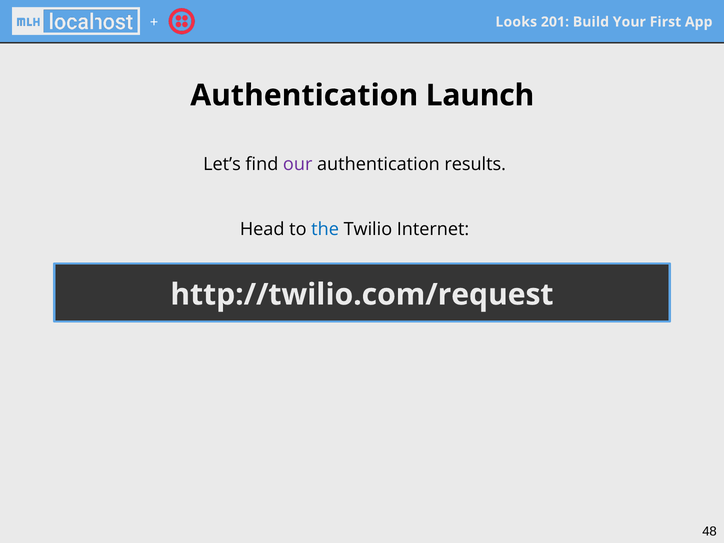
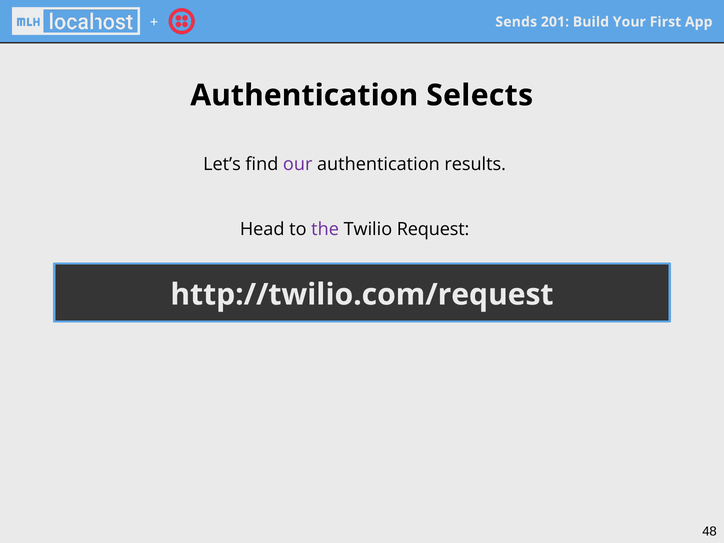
Looks: Looks -> Sends (516, 22)
Launch: Launch -> Selects (480, 95)
the colour: blue -> purple (325, 229)
Internet: Internet -> Request (433, 229)
